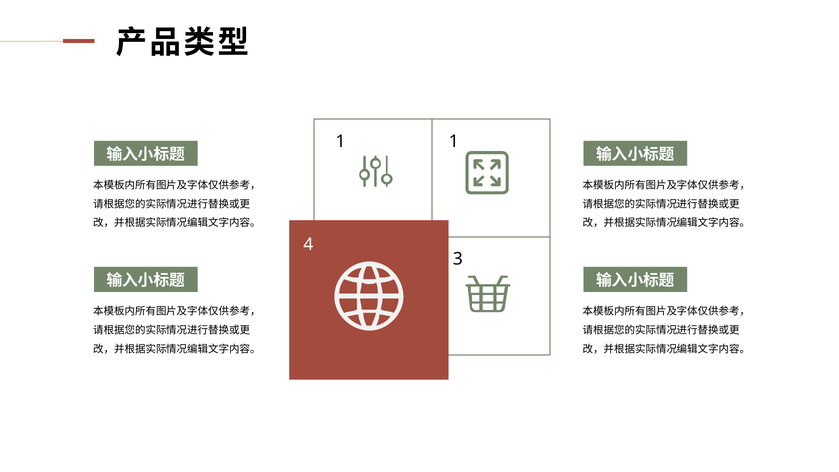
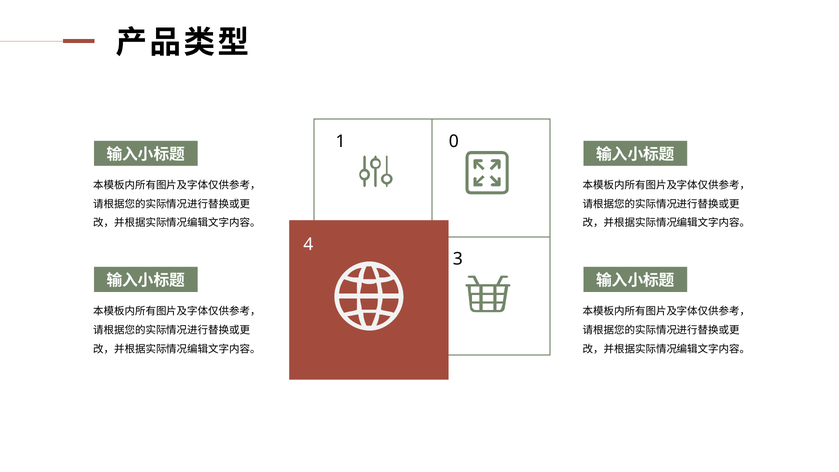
1 1: 1 -> 0 (454, 141)
